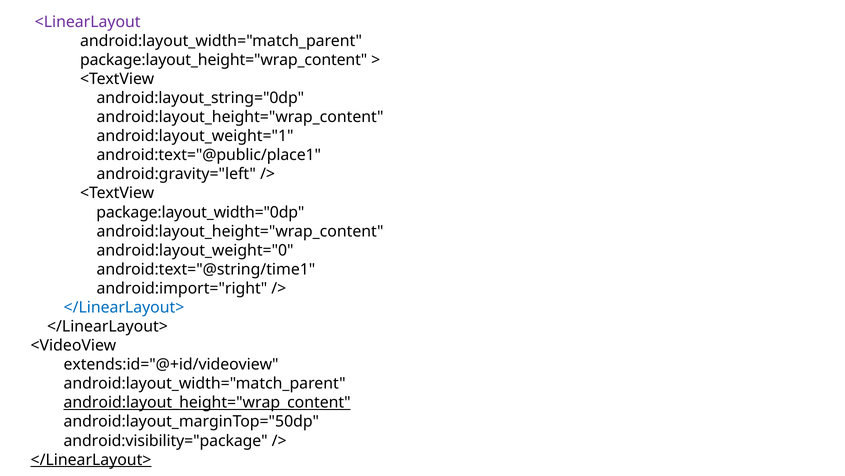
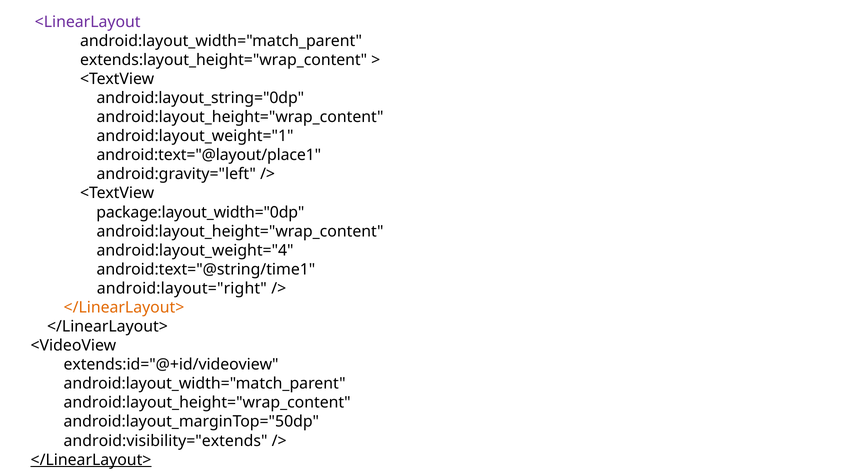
package:layout_height="wrap_content: package:layout_height="wrap_content -> extends:layout_height="wrap_content (224, 60)
android:text="@public/place1: android:text="@public/place1 -> android:text="@layout/place1 (209, 155)
android:layout_weight="0: android:layout_weight="0 -> android:layout_weight="4 (195, 250)
android:import="right: android:import="right -> android:layout="right (182, 288)
</LinearLayout> colour: blue -> orange (124, 307)
android:layout_height="wrap_content underline: present -> none (207, 402)
android:visibility="package: android:visibility="package -> android:visibility="extends (166, 440)
